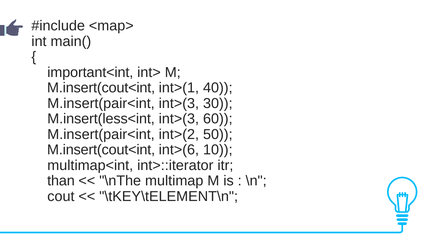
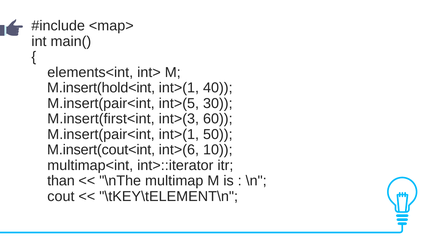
important<int: important<int -> elements<int (90, 72)
M.insert(cout<int: M.insert(cout<int -> M.insert(hold<int (101, 88)
M.insert(pair<int int>(3: int>(3 -> int>(5 (179, 103)
M.insert(less<int: M.insert(less<int -> M.insert(first<int (101, 119)
M.insert(pair<int int>(2: int>(2 -> int>(1 (179, 135)
